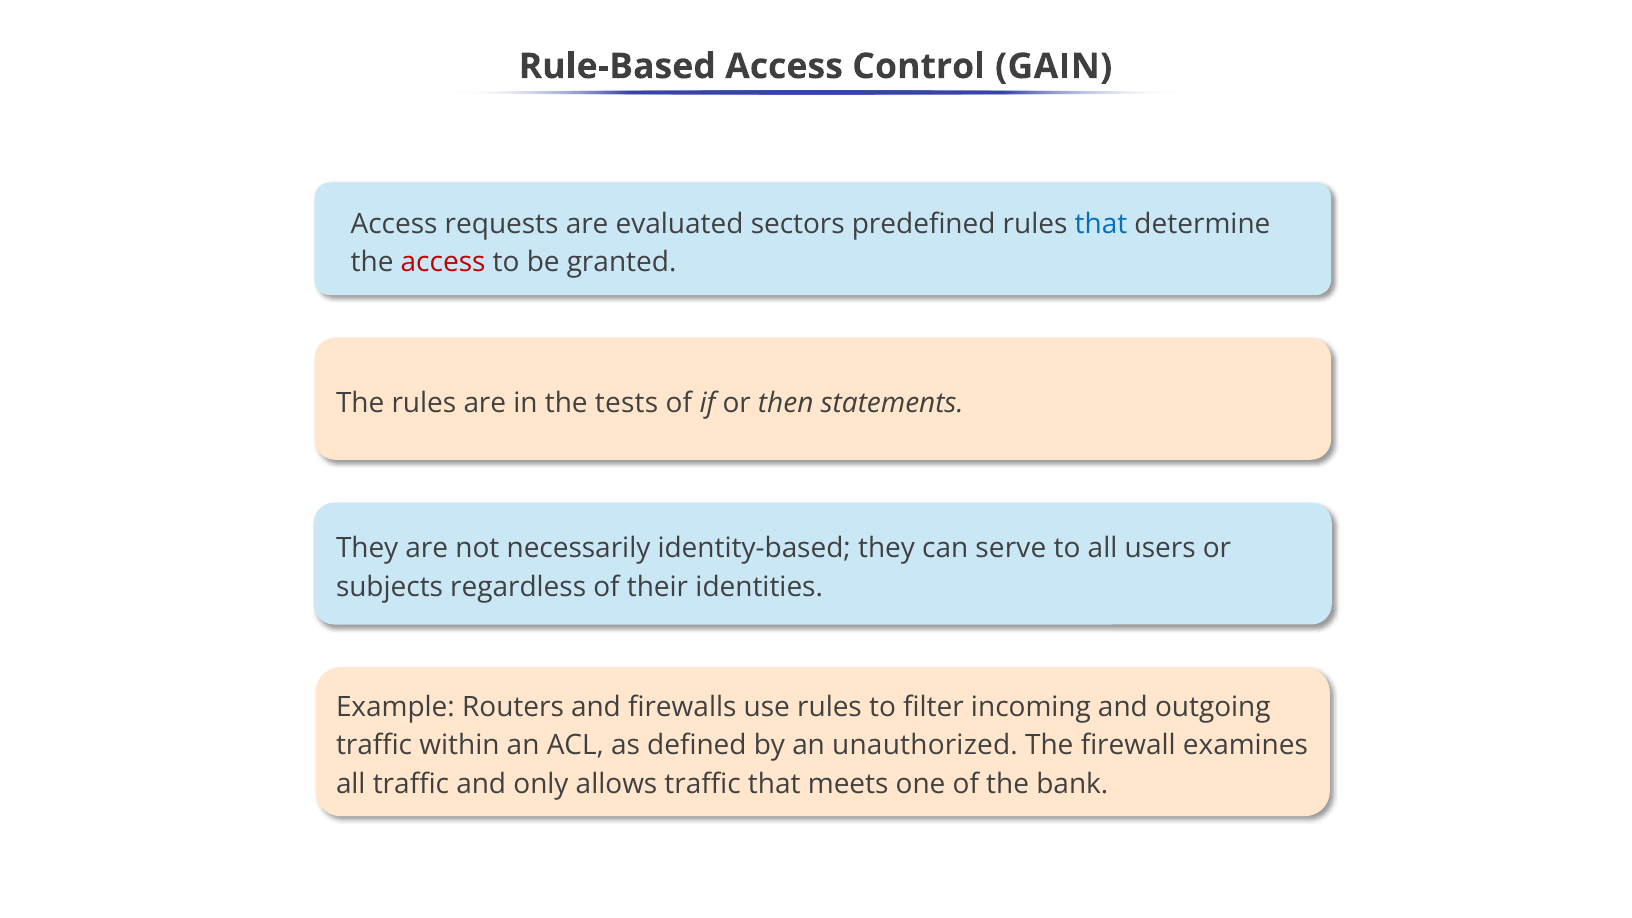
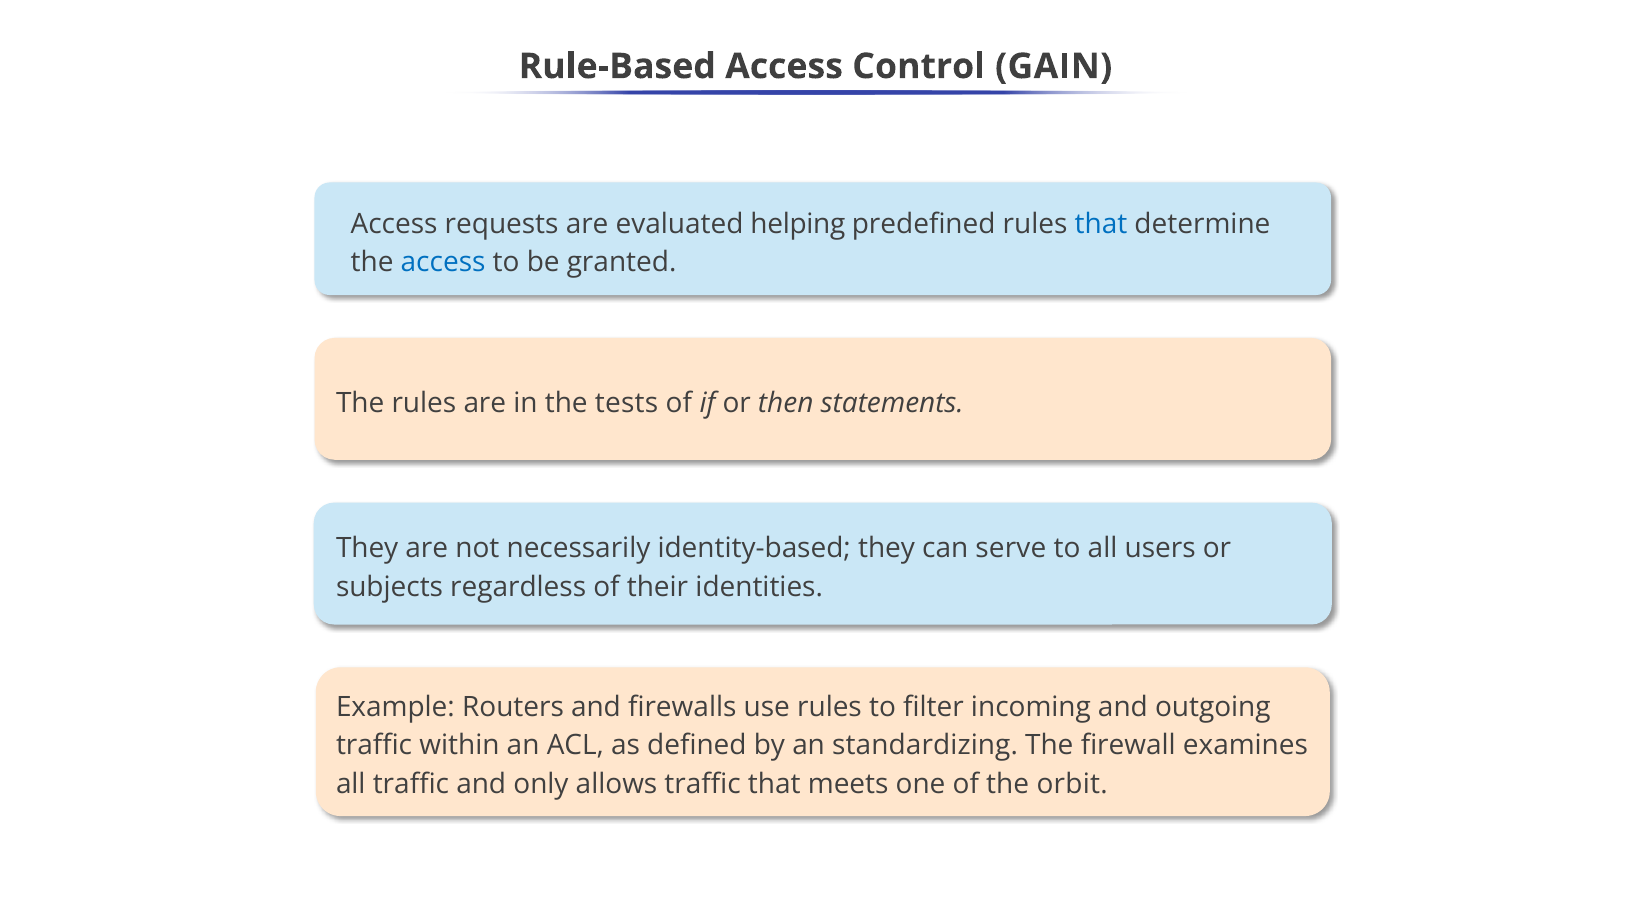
sectors: sectors -> helping (798, 224)
access colour: red -> blue (443, 262)
unauthorized: unauthorized -> standardizing (925, 746)
bank: bank -> orbit (1072, 784)
